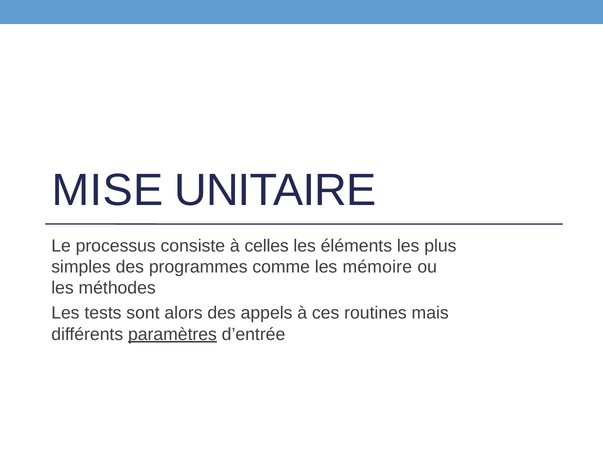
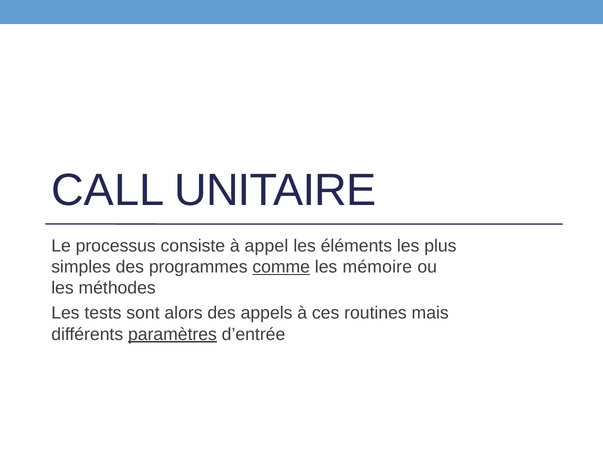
MISE: MISE -> CALL (108, 191)
celles: celles -> appel (266, 246)
comme underline: none -> present (281, 267)
